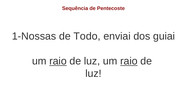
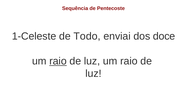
1-Nossas: 1-Nossas -> 1-Celeste (34, 36)
guiai: guiai -> doce (164, 36)
raio underline: present -> none (129, 61)
